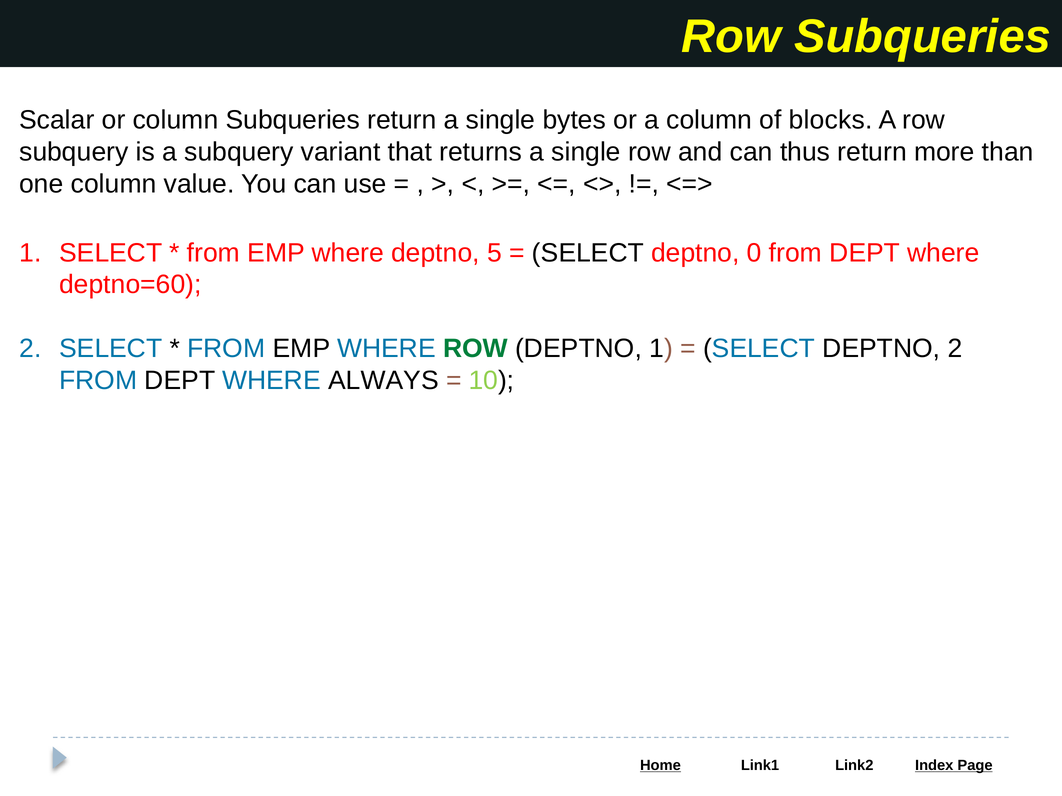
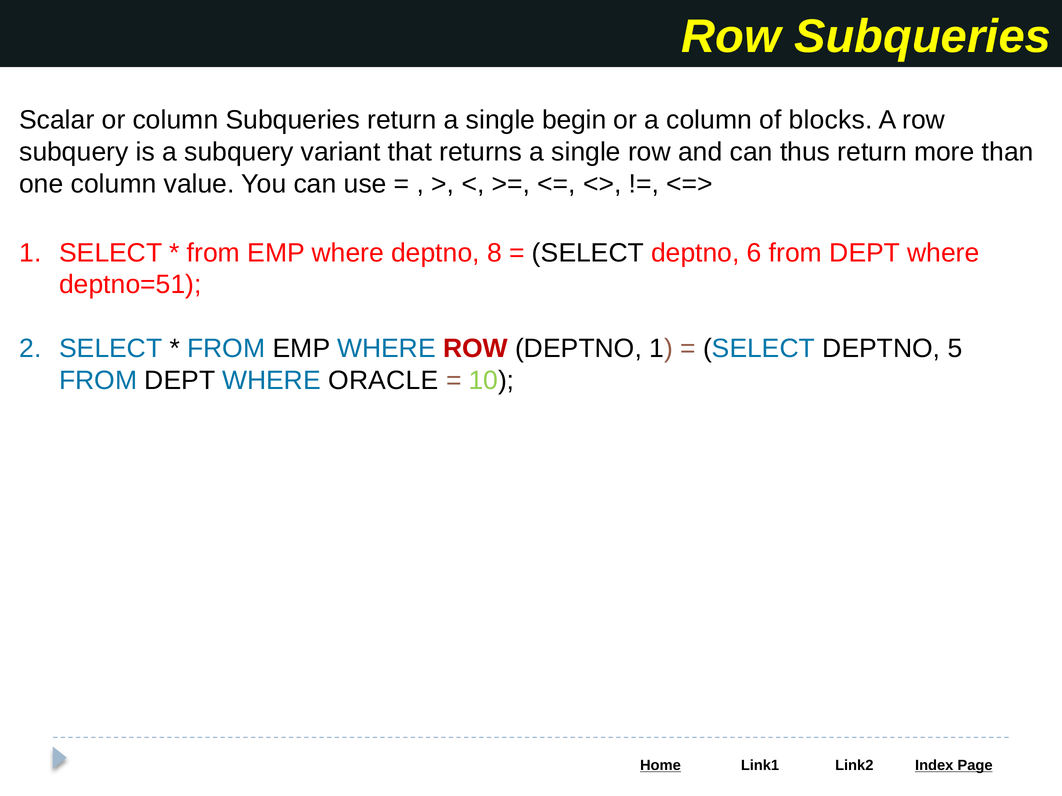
bytes: bytes -> begin (574, 120)
5: 5 -> 8 (494, 253)
0: 0 -> 6 (754, 253)
deptno=60: deptno=60 -> deptno=51 (130, 285)
ROW colour: green -> red (476, 349)
DEPTNO 2: 2 -> 5 (955, 349)
ALWAYS: ALWAYS -> ORACLE (383, 380)
